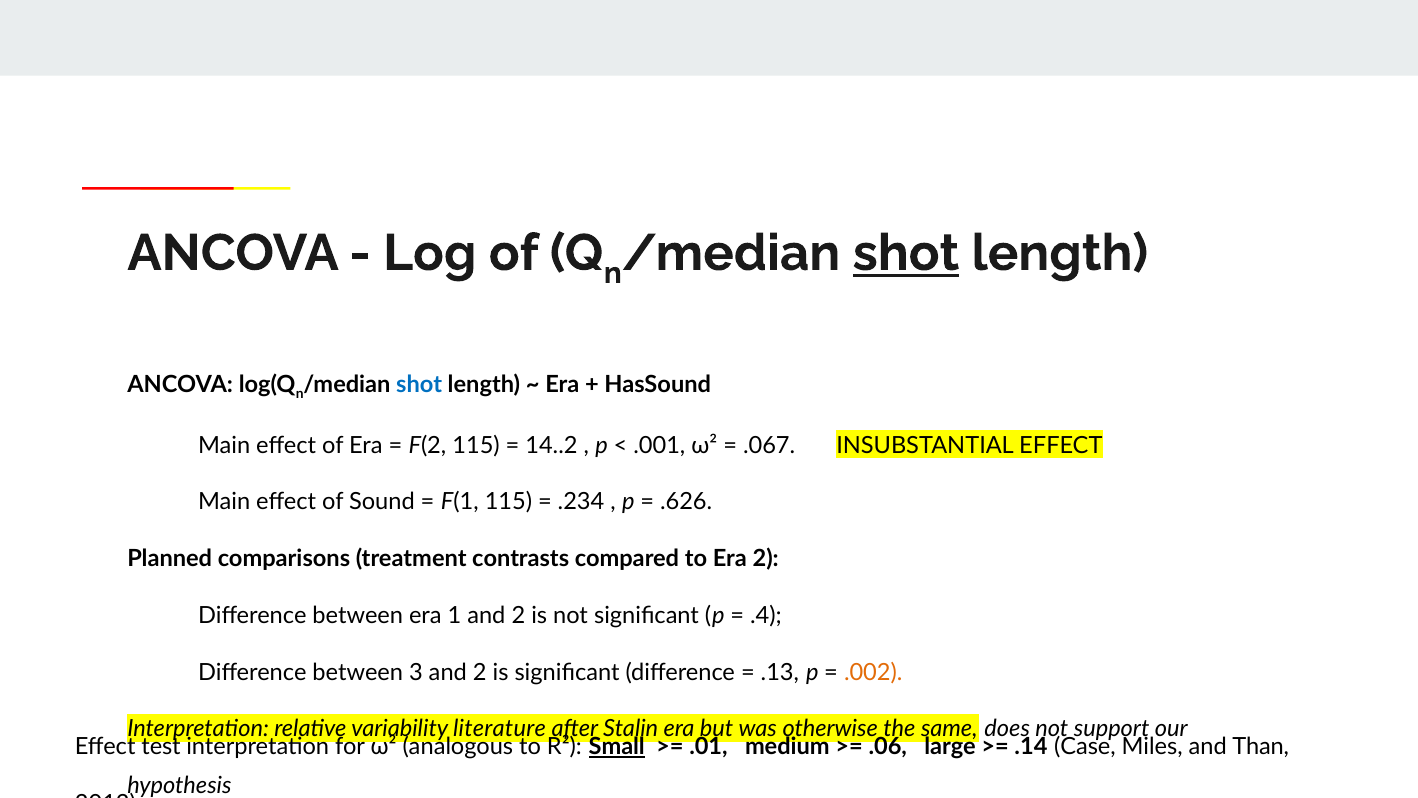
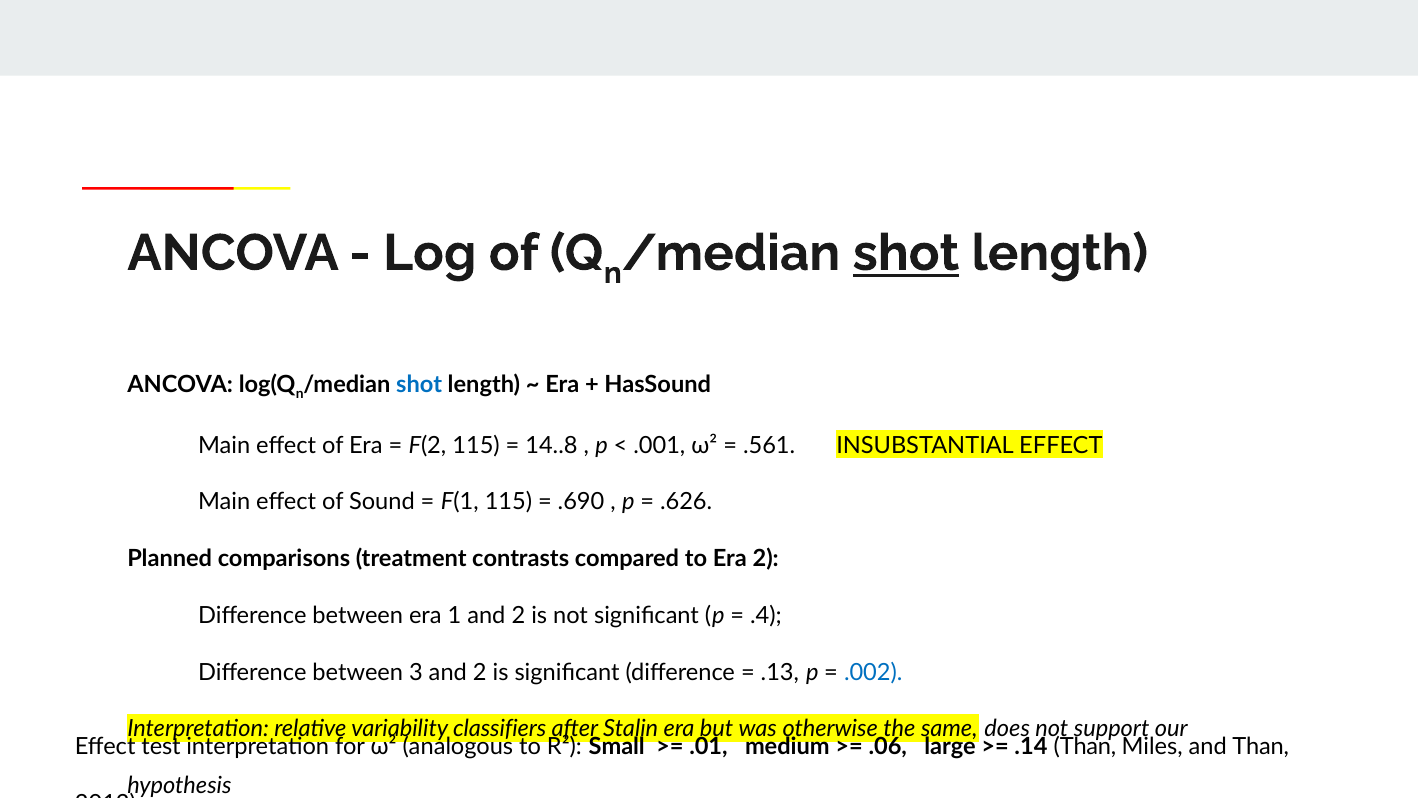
14..2: 14..2 -> 14..8 (551, 445)
.067: .067 -> .561 (769, 445)
.234: .234 -> .690 (581, 502)
.002 colour: orange -> blue (873, 672)
literature: literature -> classifiers (500, 729)
Small underline: present -> none (617, 746)
.14 Case: Case -> Than (1085, 746)
